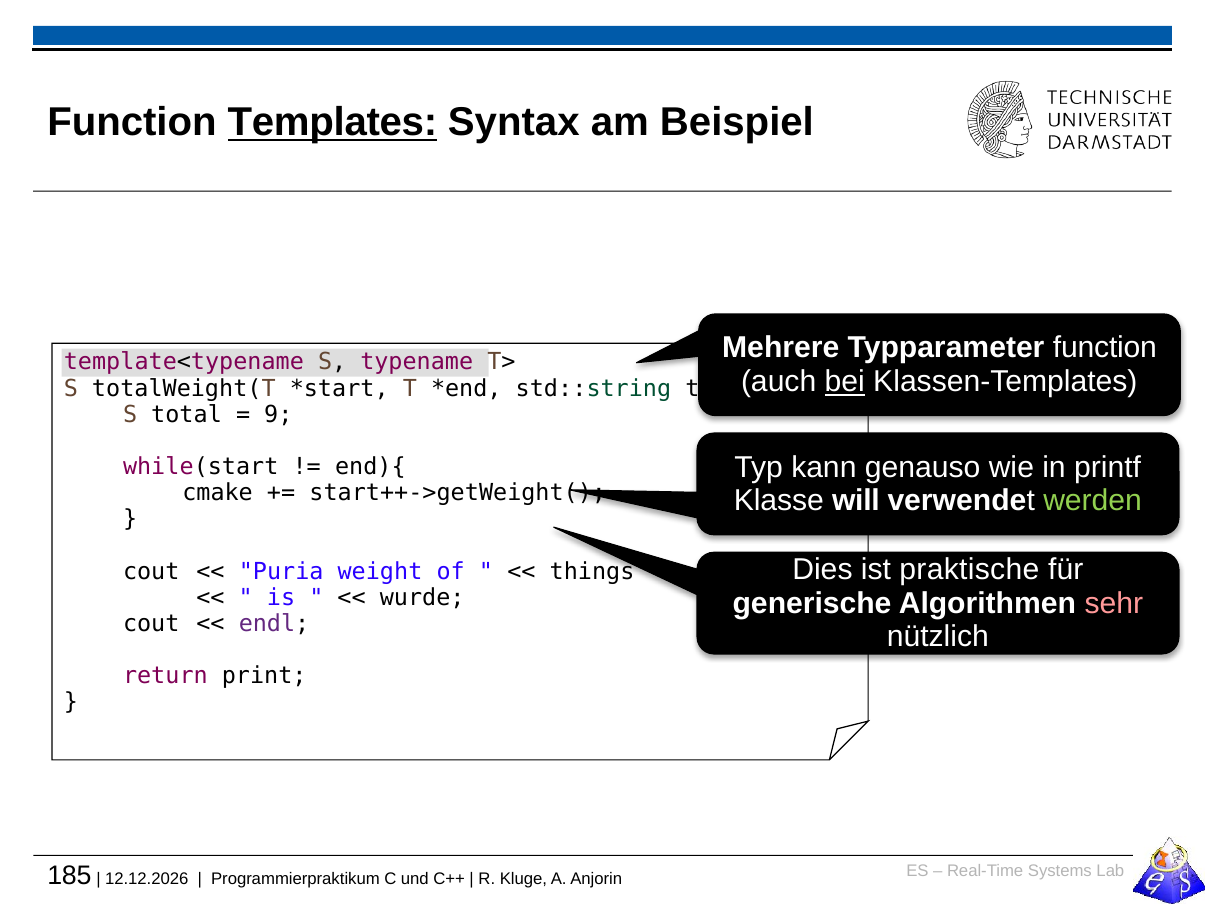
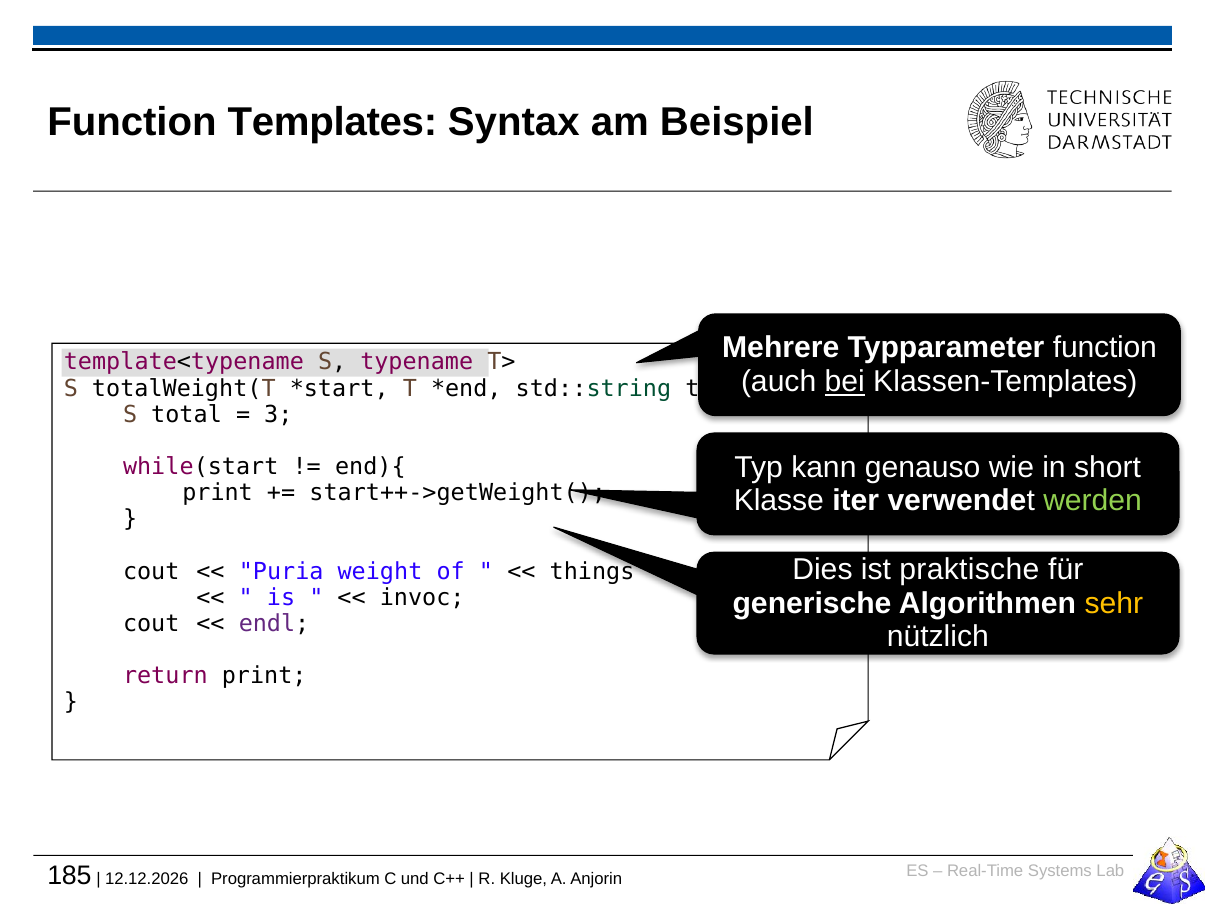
Templates underline: present -> none (332, 122)
9: 9 -> 3 (278, 414)
printf: printf -> short (1108, 467)
cmake: cmake -> print (218, 493)
will: will -> iter (856, 501)
wurde: wurde -> invoc (422, 597)
sehr colour: pink -> yellow (1114, 603)
